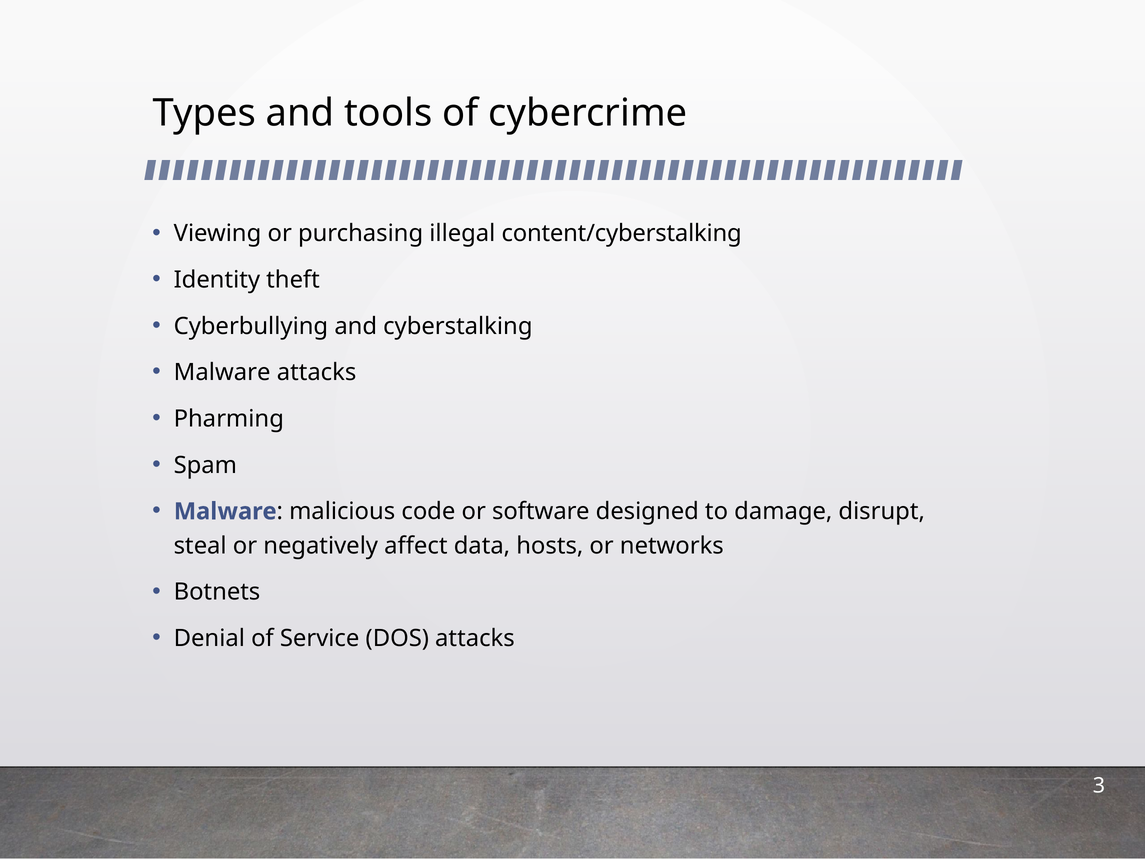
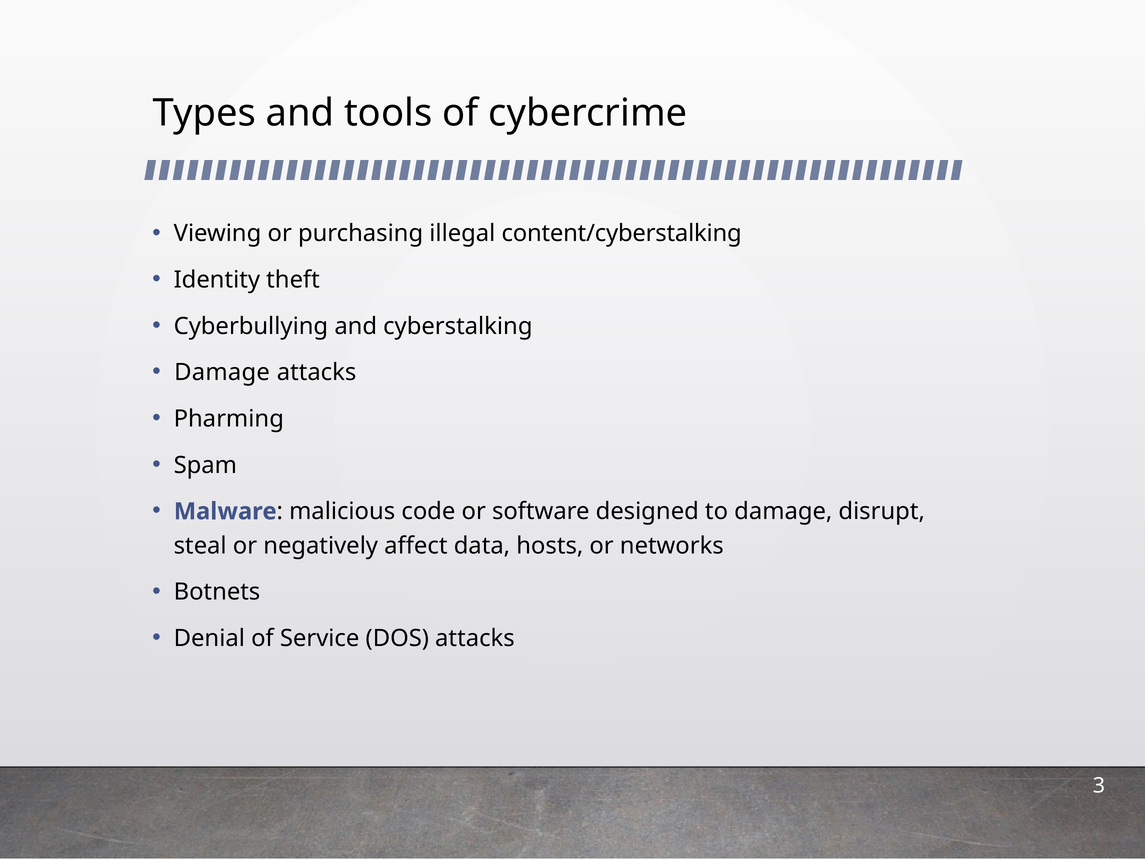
Malware: Malware -> Damage (222, 372)
